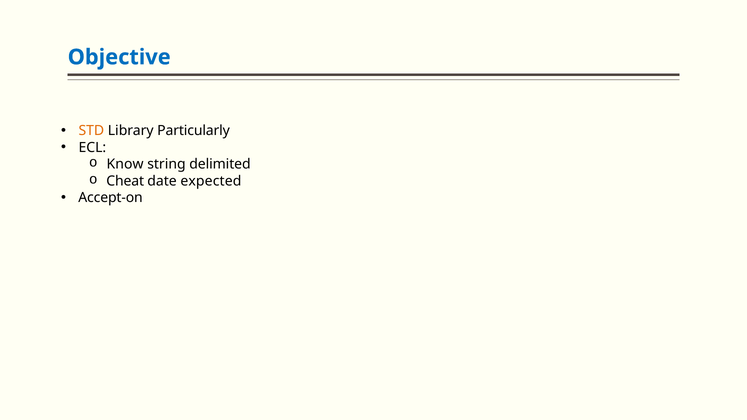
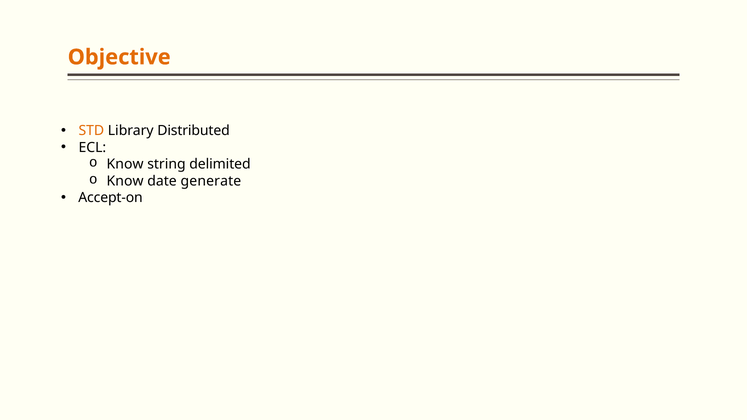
Objective colour: blue -> orange (119, 57)
Particularly: Particularly -> Distributed (194, 131)
Cheat: Cheat -> Know (125, 181)
expected: expected -> generate (211, 181)
